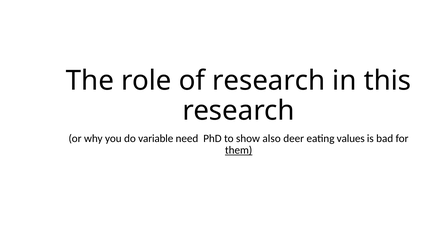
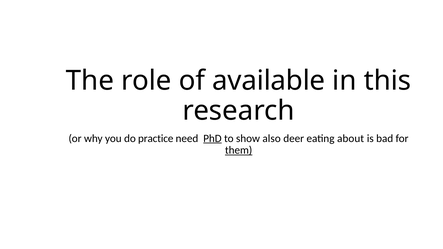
of research: research -> available (269, 81)
variable: variable -> practice (156, 138)
PhD underline: none -> present (212, 138)
values: values -> about (351, 138)
